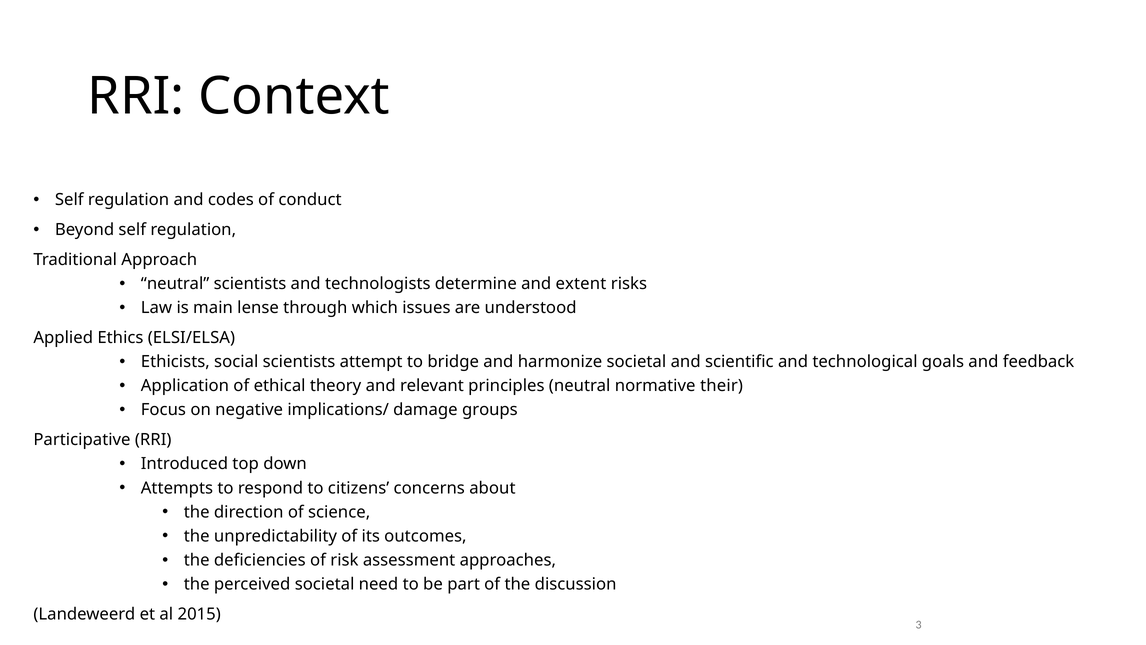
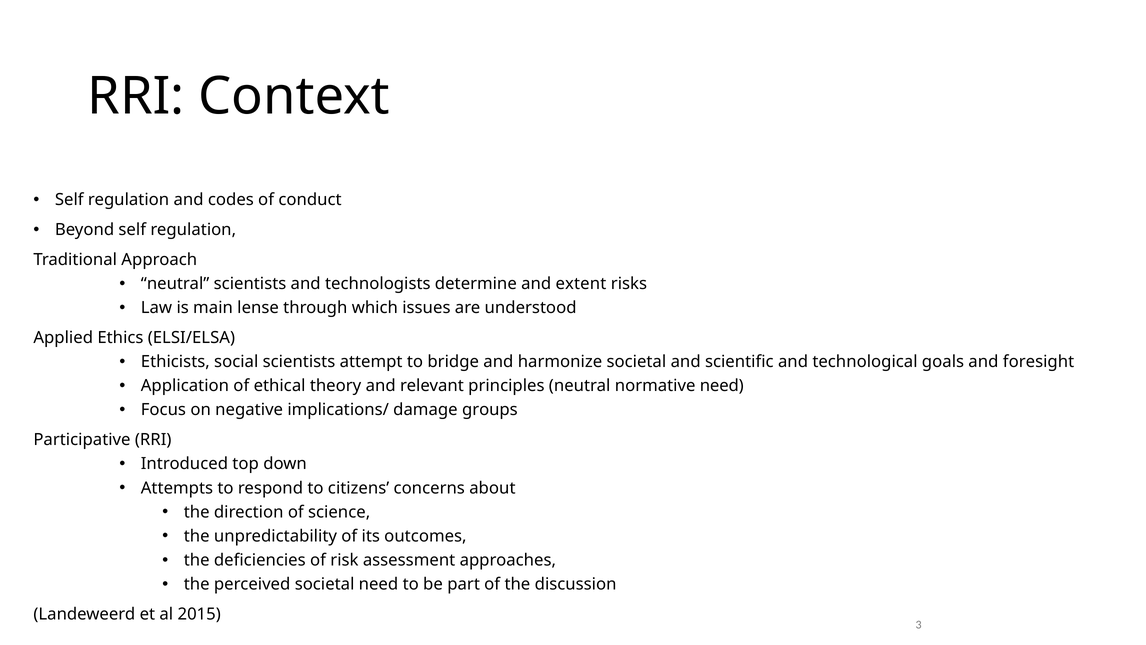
feedback: feedback -> foresight (1039, 362)
normative their: their -> need (722, 386)
